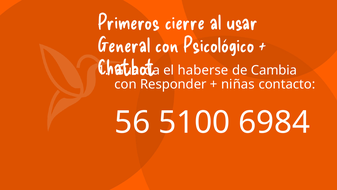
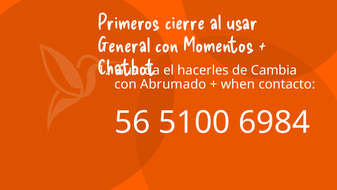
Psicológico: Psicológico -> Momentos (219, 45)
haberse: haberse -> hacerles (203, 70)
Responder: Responder -> Abrumado (173, 84)
niñas: niñas -> when (238, 84)
